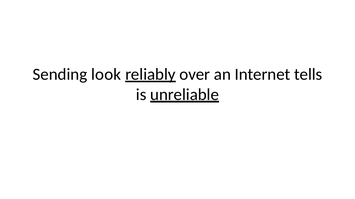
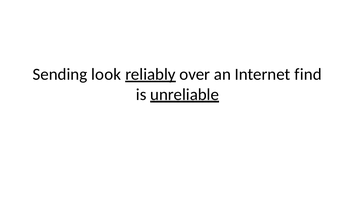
tells: tells -> find (308, 74)
